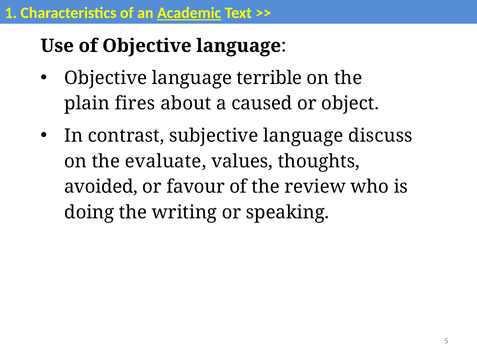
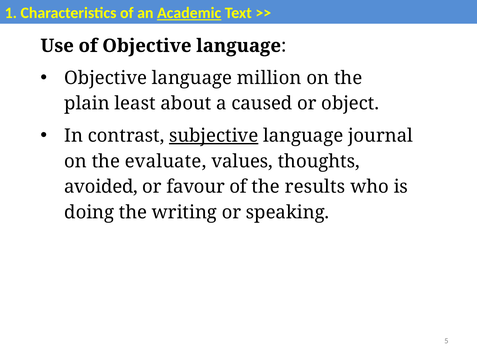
terrible: terrible -> million (269, 78)
fires: fires -> least (135, 104)
subjective underline: none -> present (214, 136)
discuss: discuss -> journal (381, 136)
review: review -> results (315, 187)
